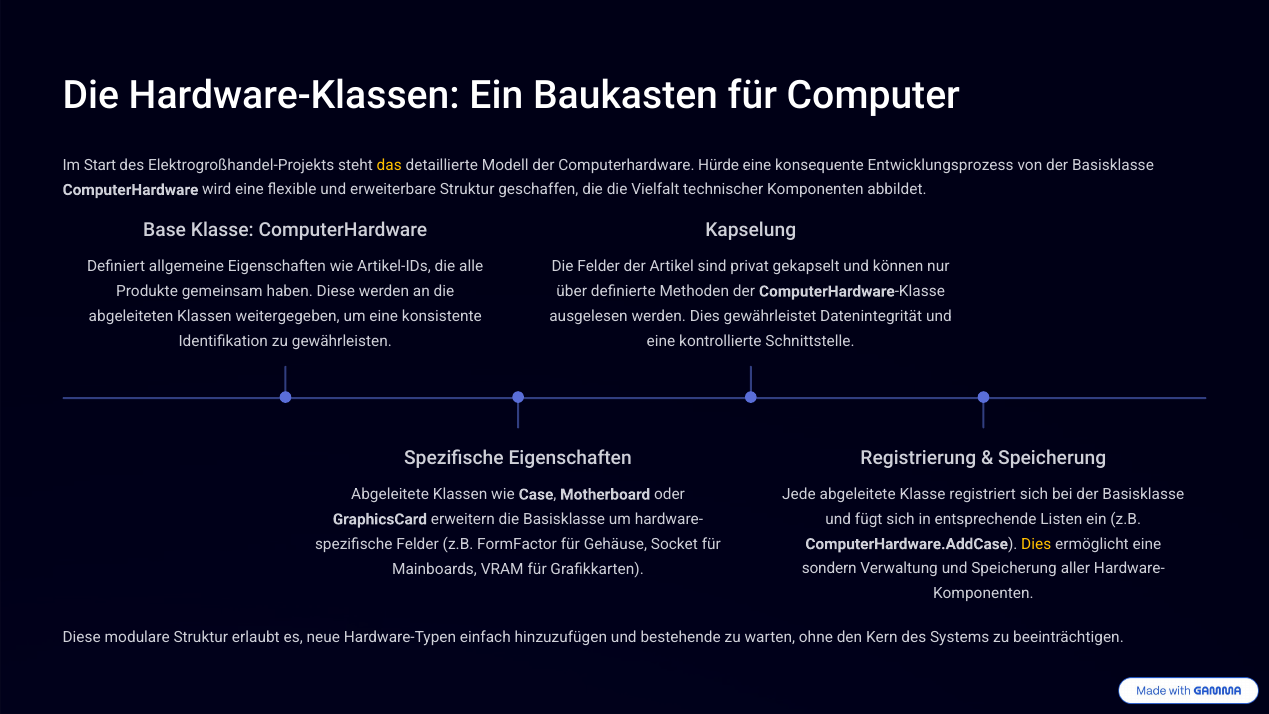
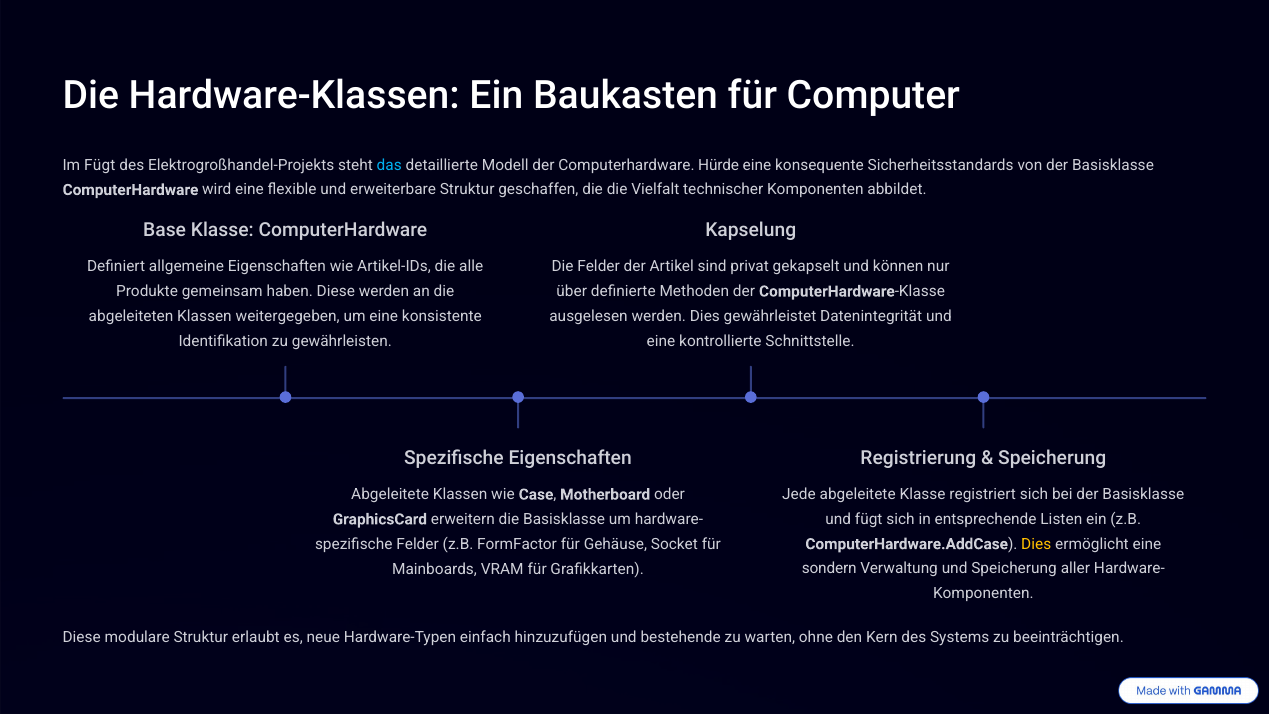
Im Start: Start -> Fügt (100, 165)
das colour: yellow -> light blue (389, 165)
Entwicklungsprozess: Entwicklungsprozess -> Sicherheitsstandards (941, 165)
